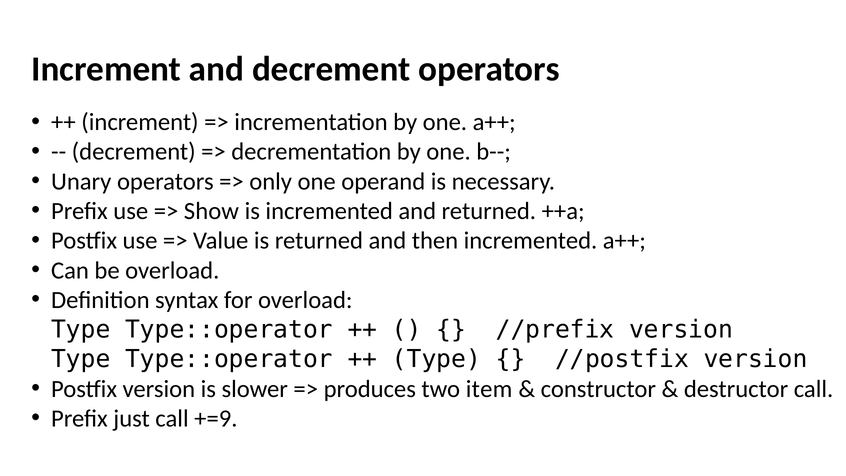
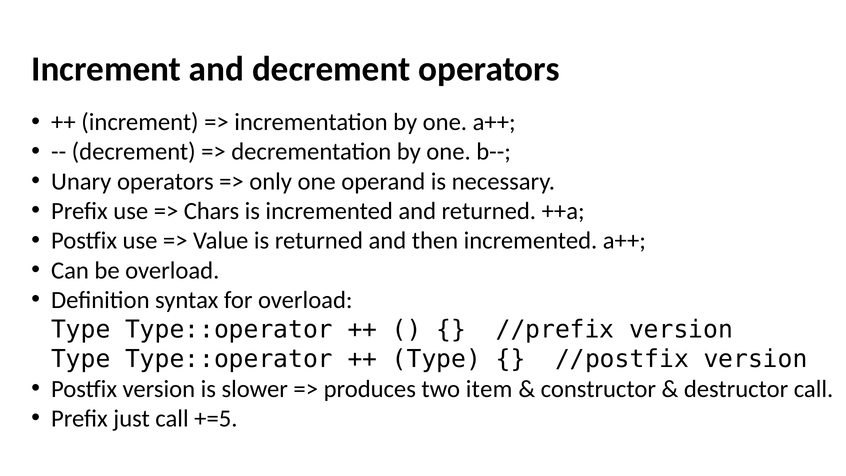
Show: Show -> Chars (212, 211)
+=9: +=9 -> +=5 (216, 418)
